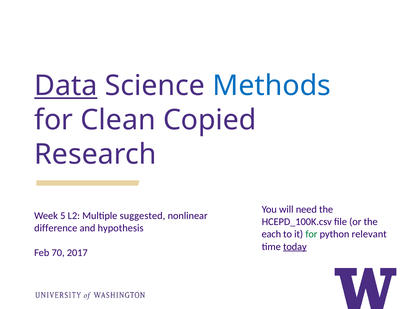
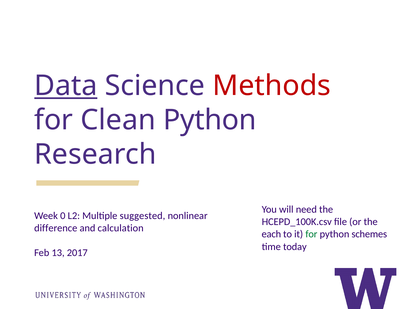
Methods colour: blue -> red (272, 86)
Clean Copied: Copied -> Python (210, 120)
5: 5 -> 0 (63, 215)
hypothesis: hypothesis -> calculation (121, 227)
relevant: relevant -> schemes (369, 234)
today underline: present -> none (295, 246)
70: 70 -> 13 (58, 252)
